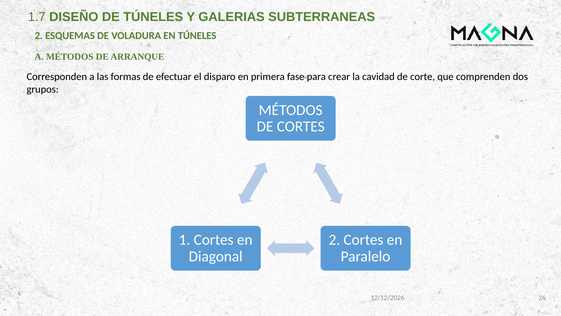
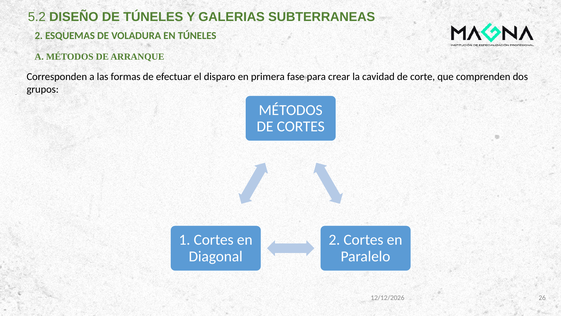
1.7: 1.7 -> 5.2 (37, 17)
